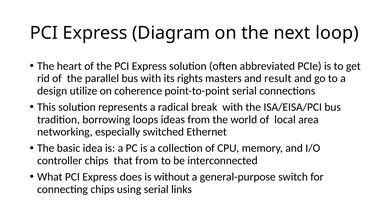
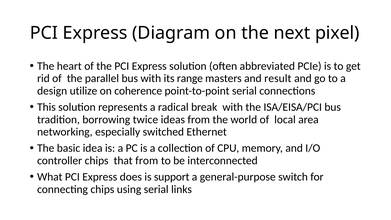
loop: loop -> pixel (337, 33)
rights: rights -> range (190, 78)
loops: loops -> twice (145, 119)
without: without -> support (172, 177)
